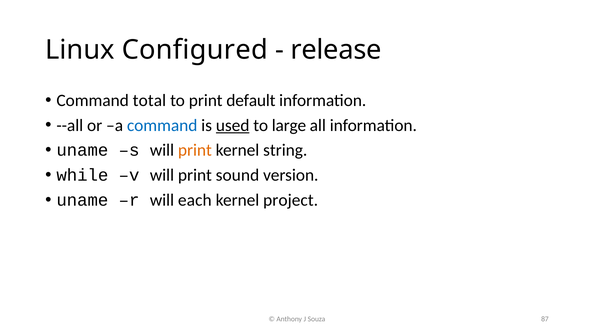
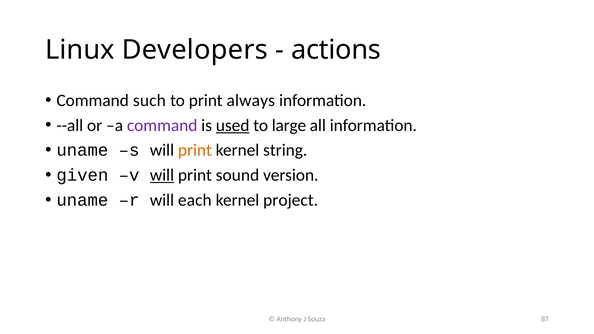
Configured: Configured -> Developers (195, 50)
release: release -> actions (336, 50)
total: total -> such (149, 100)
default: default -> always (251, 100)
command colour: blue -> purple (162, 125)
while: while -> given (82, 175)
will underline: none -> present (162, 175)
